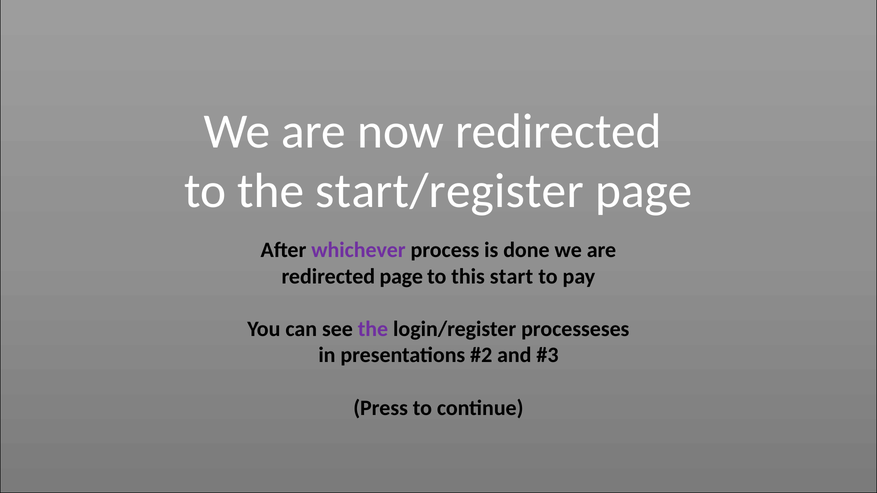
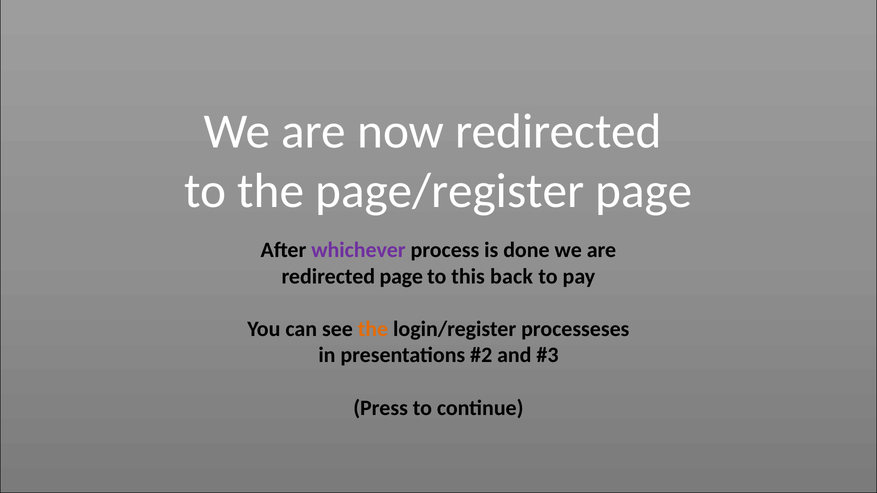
start/register: start/register -> page/register (450, 191)
start: start -> back (512, 277)
the colour: purple -> orange (373, 329)
